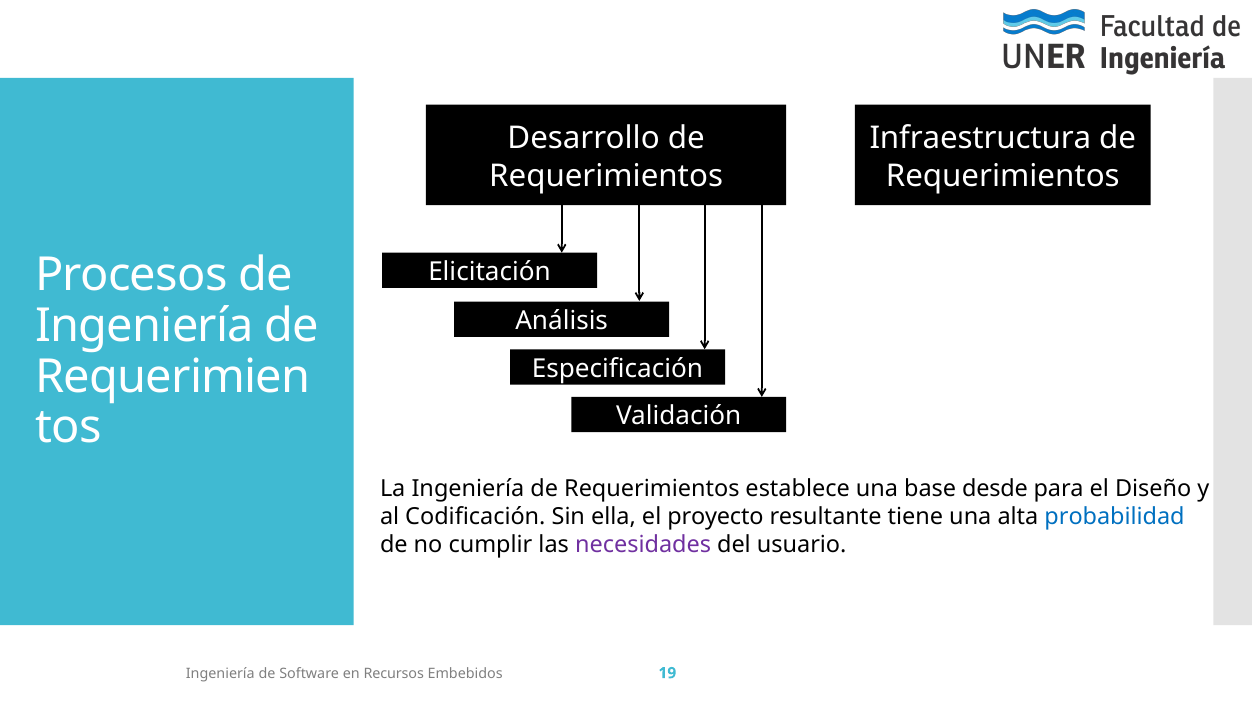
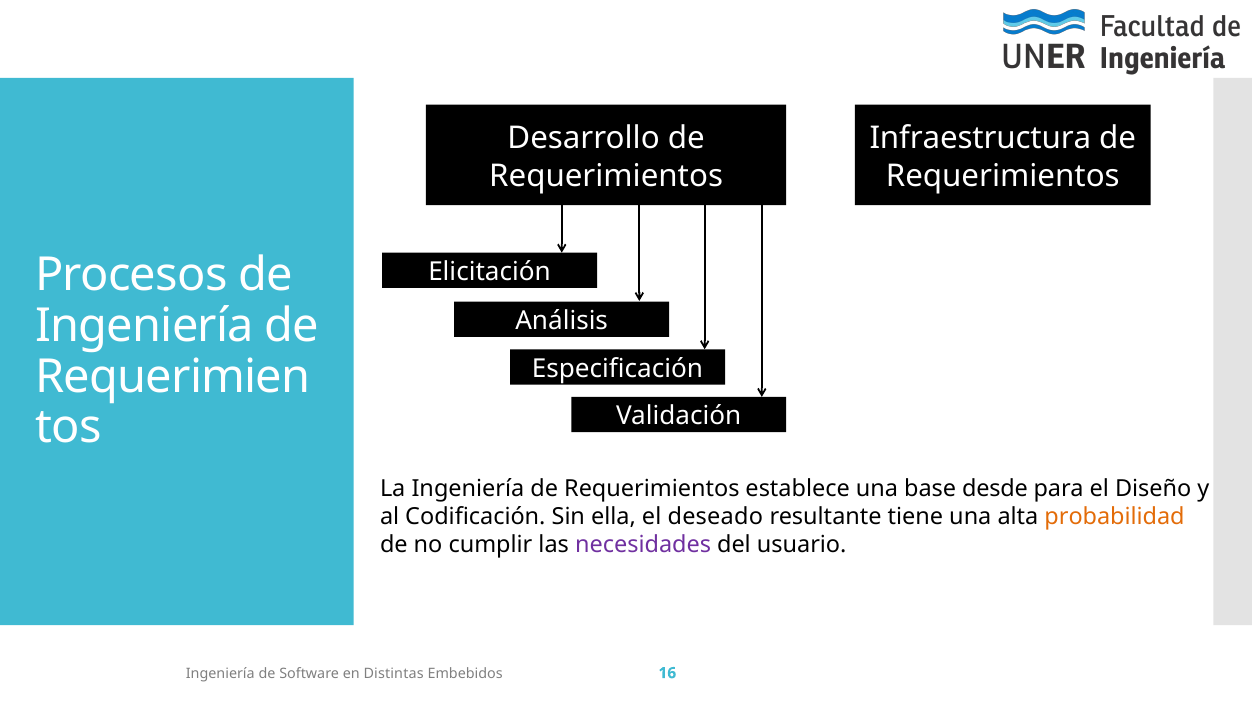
proyecto: proyecto -> deseado (715, 517)
probabilidad colour: blue -> orange (1115, 517)
Recursos: Recursos -> Distintas (394, 674)
19: 19 -> 16 (667, 673)
